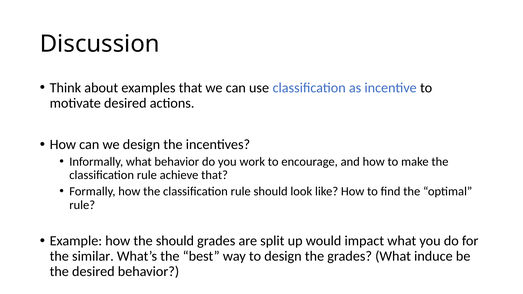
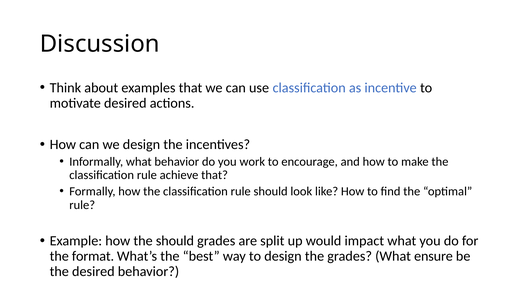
similar: similar -> format (93, 256)
induce: induce -> ensure (433, 256)
